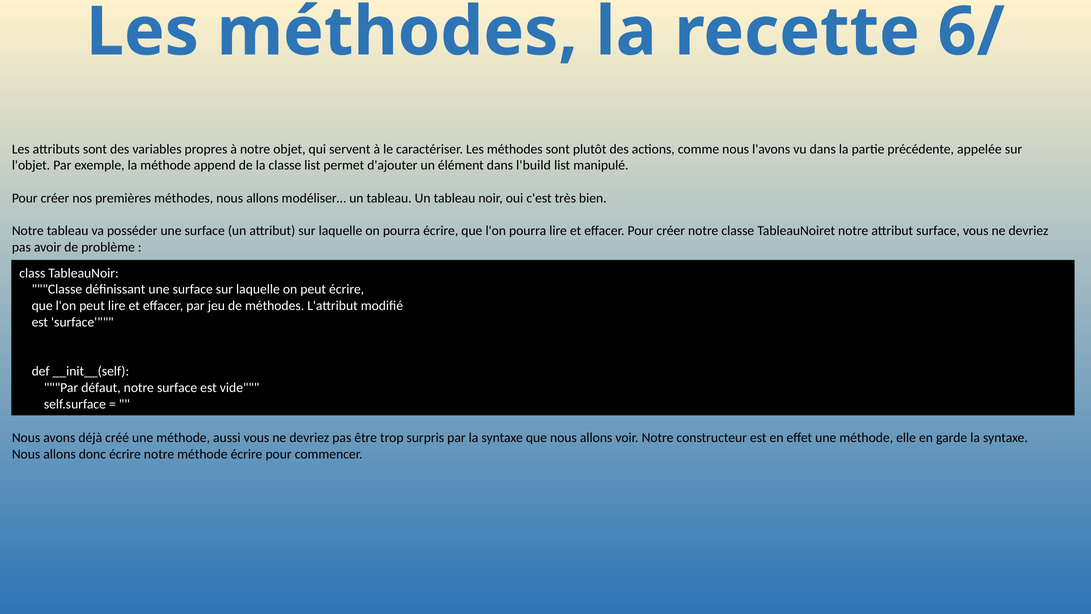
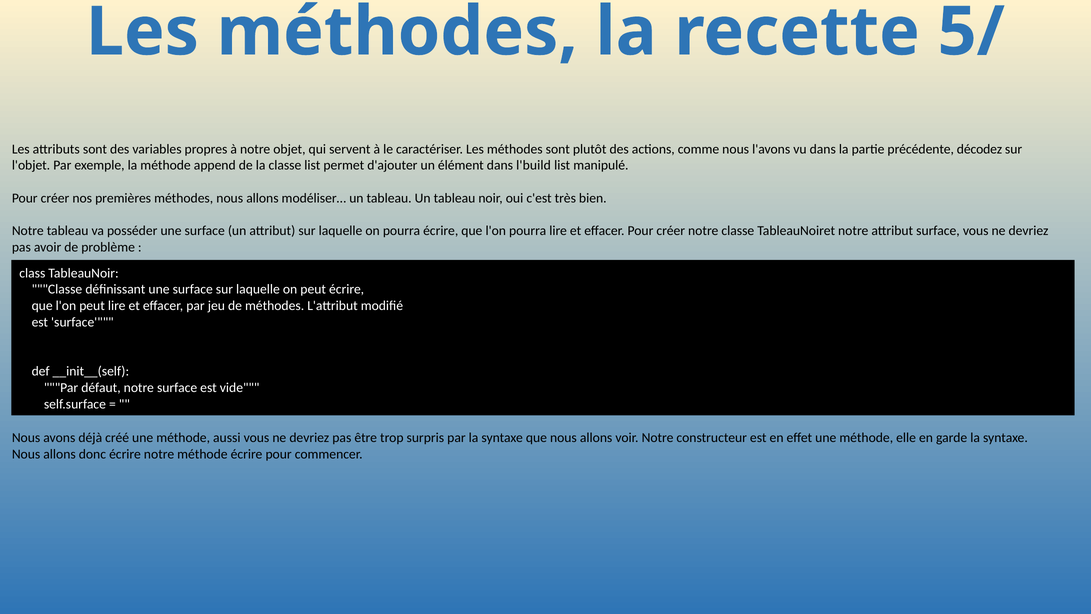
6/: 6/ -> 5/ (971, 32)
appelée: appelée -> décodez (980, 149)
